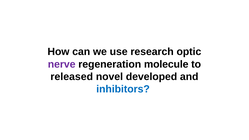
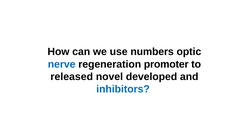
research: research -> numbers (152, 52)
nerve colour: purple -> blue (62, 64)
molecule: molecule -> promoter (166, 64)
